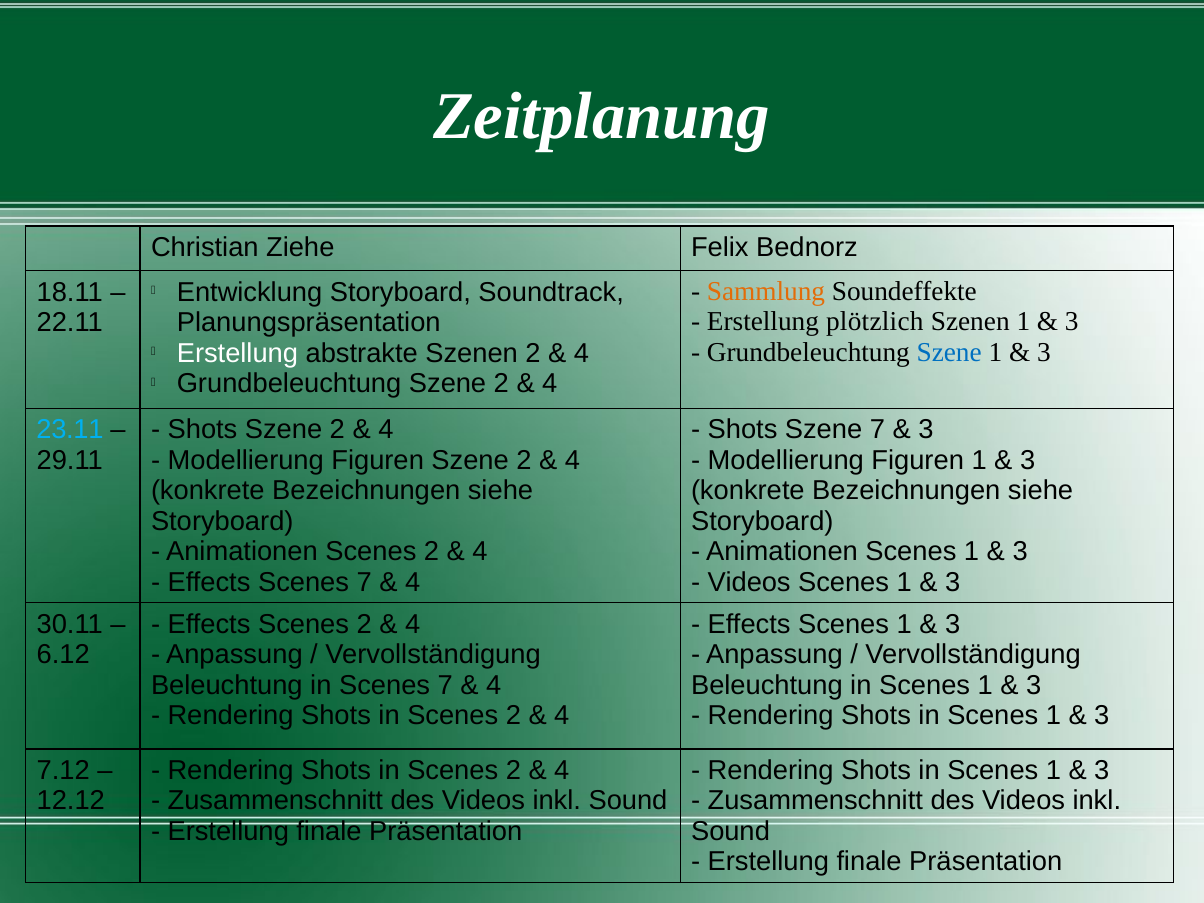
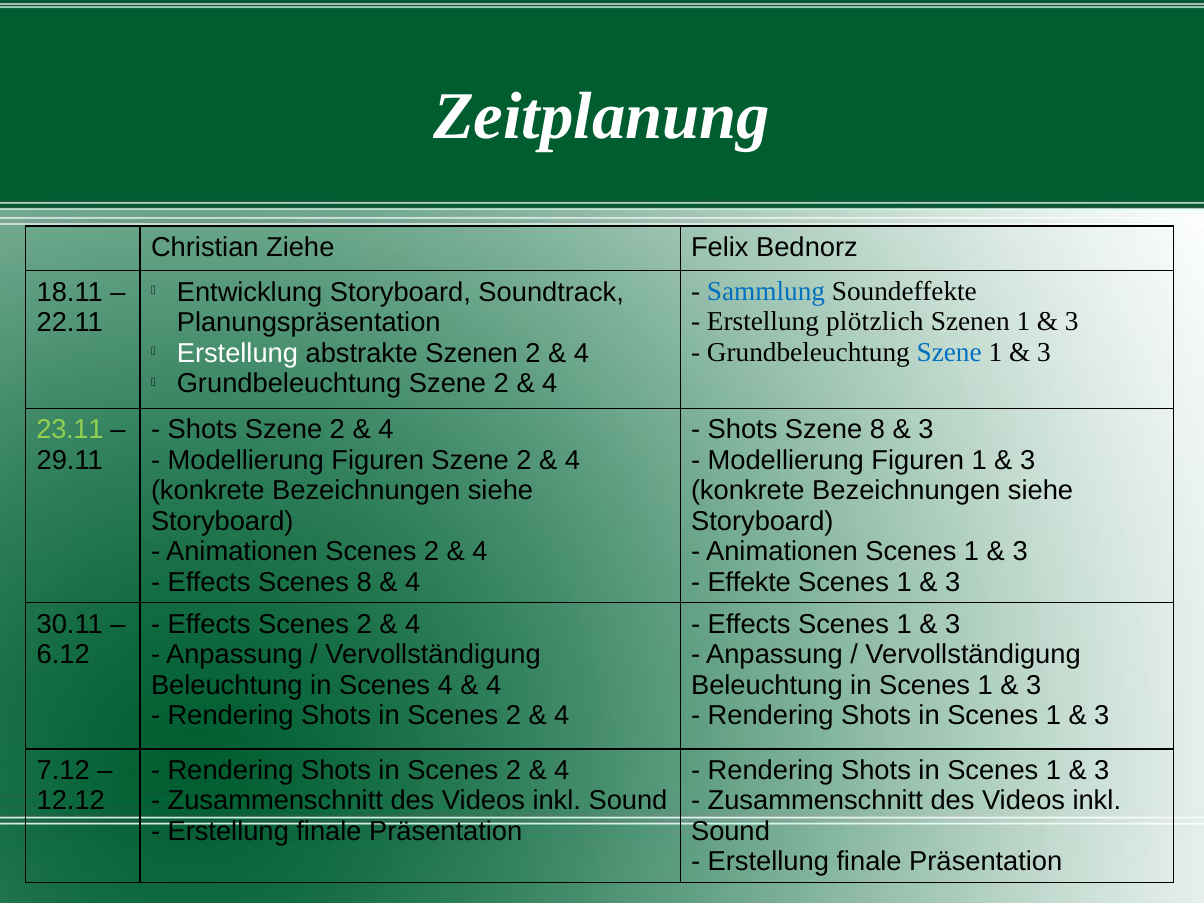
Sammlung colour: orange -> blue (766, 292)
23.11 colour: light blue -> light green (70, 430)
Szene 7: 7 -> 8 (877, 430)
Effects Scenes 7: 7 -> 8 (364, 582)
Videos: Videos -> Effekte (749, 582)
in Scenes 7: 7 -> 4 (445, 685)
